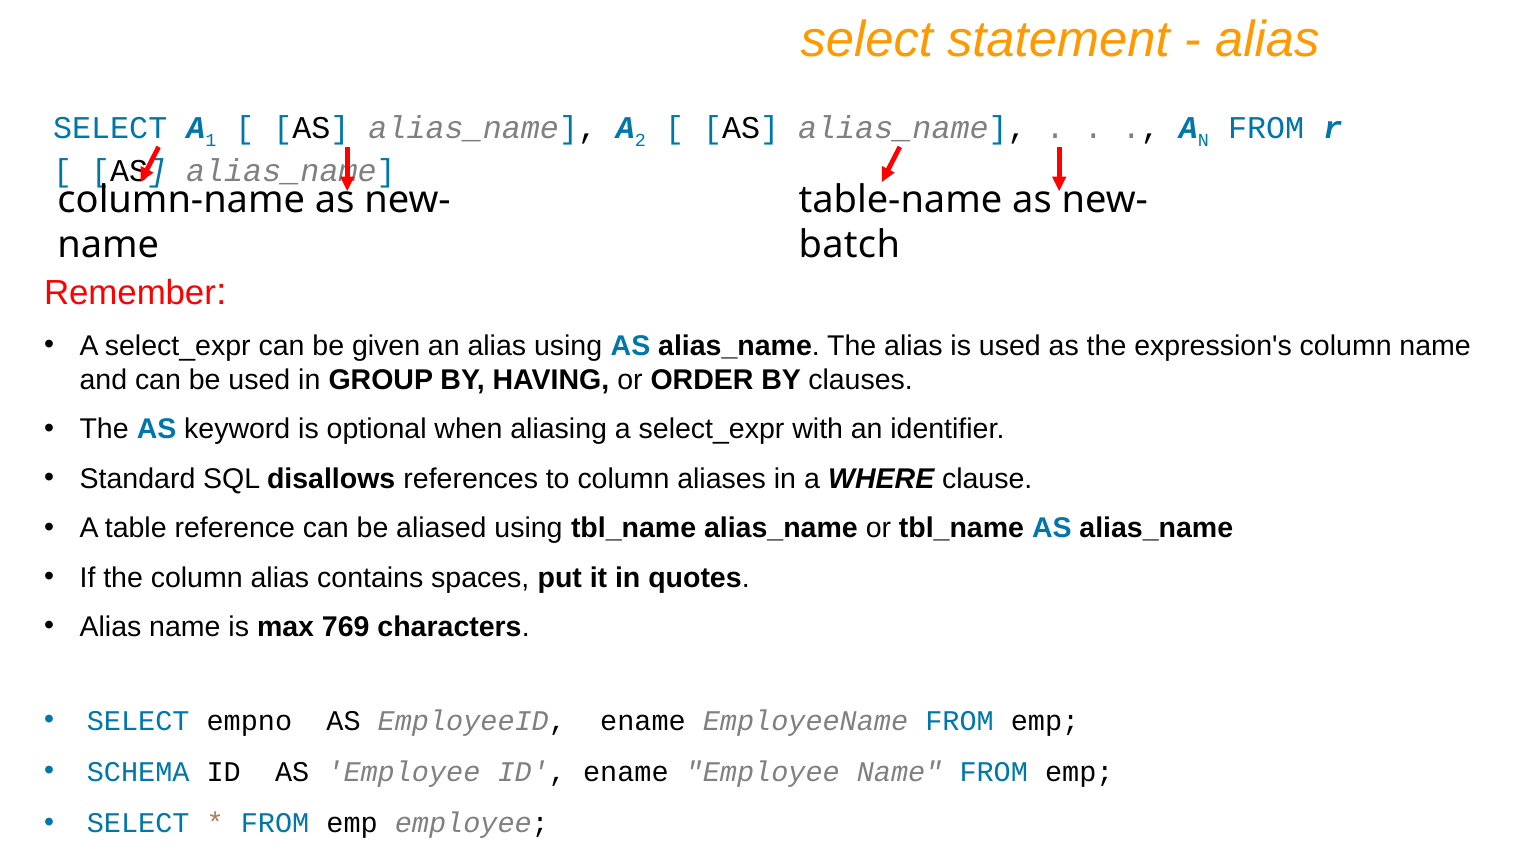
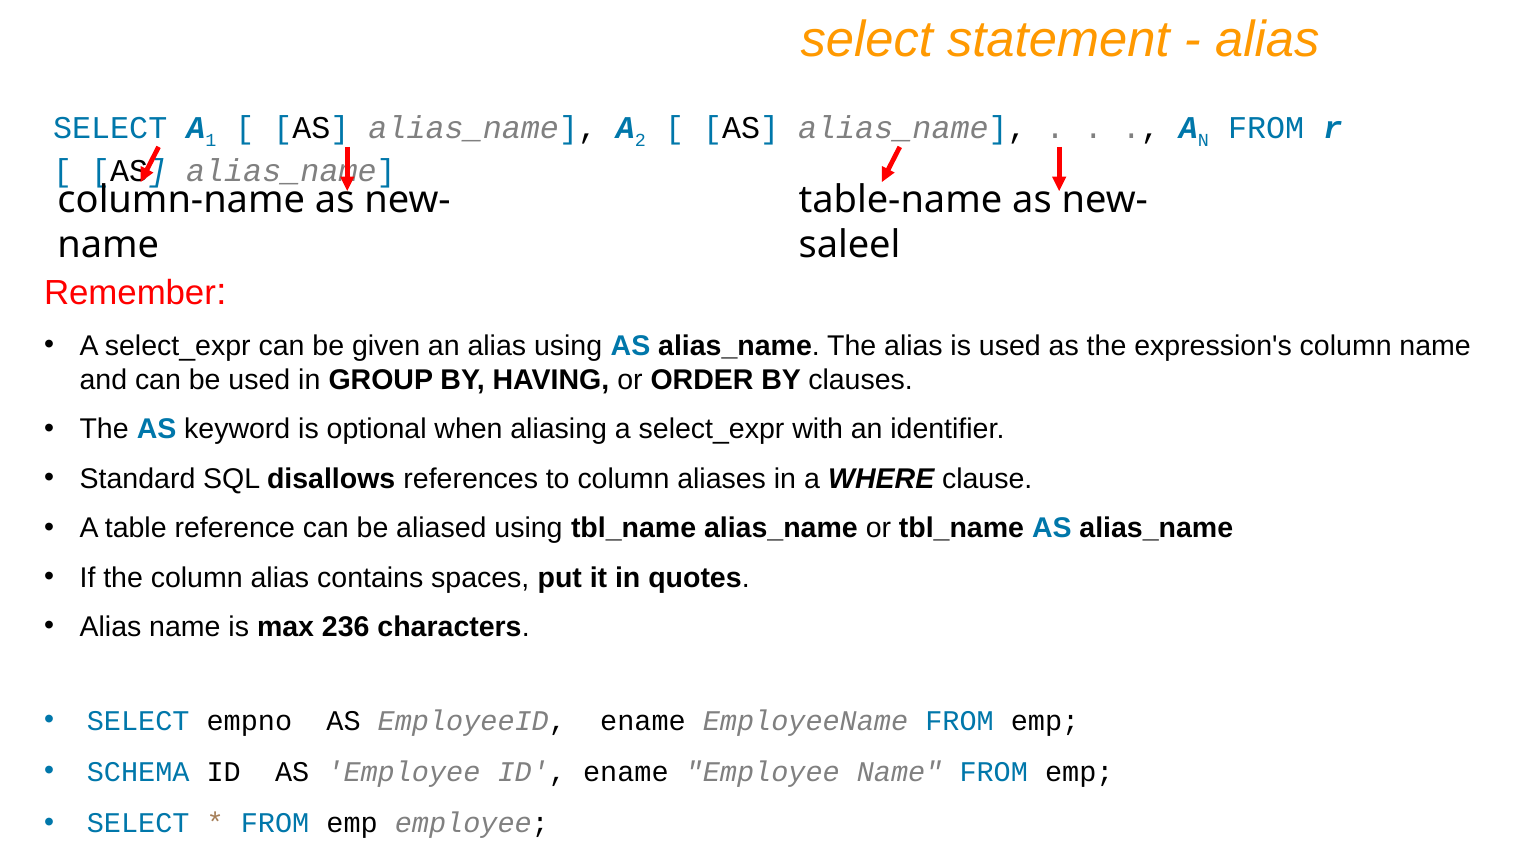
batch: batch -> saleel (850, 245)
769: 769 -> 236 (346, 627)
